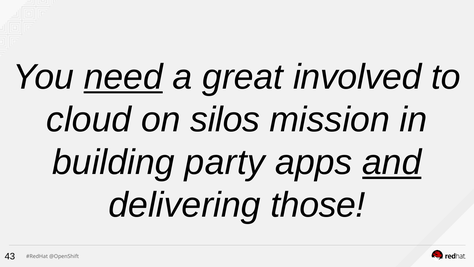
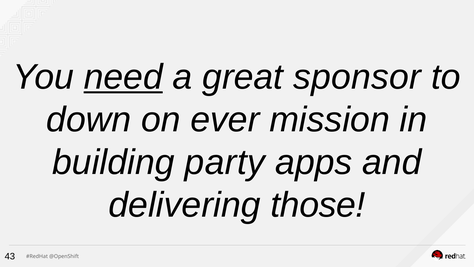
involved: involved -> sponsor (357, 77)
cloud: cloud -> down (89, 120)
silos: silos -> ever (225, 120)
and underline: present -> none (392, 162)
